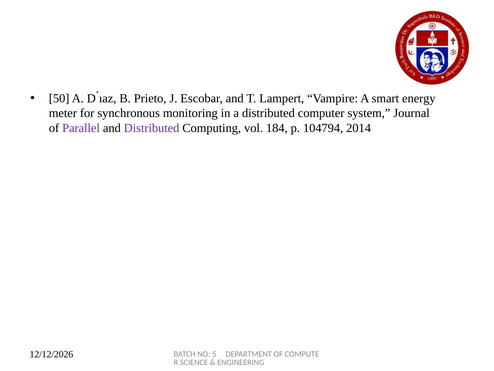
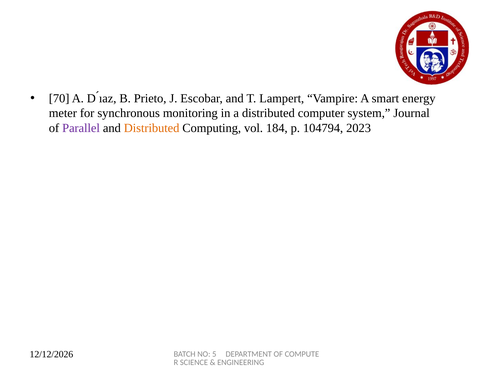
50: 50 -> 70 (59, 98)
Distributed colour: purple -> orange (152, 128)
2014: 2014 -> 2023 (359, 128)
